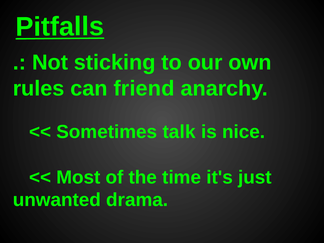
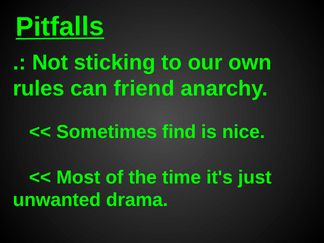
talk: talk -> find (179, 132)
